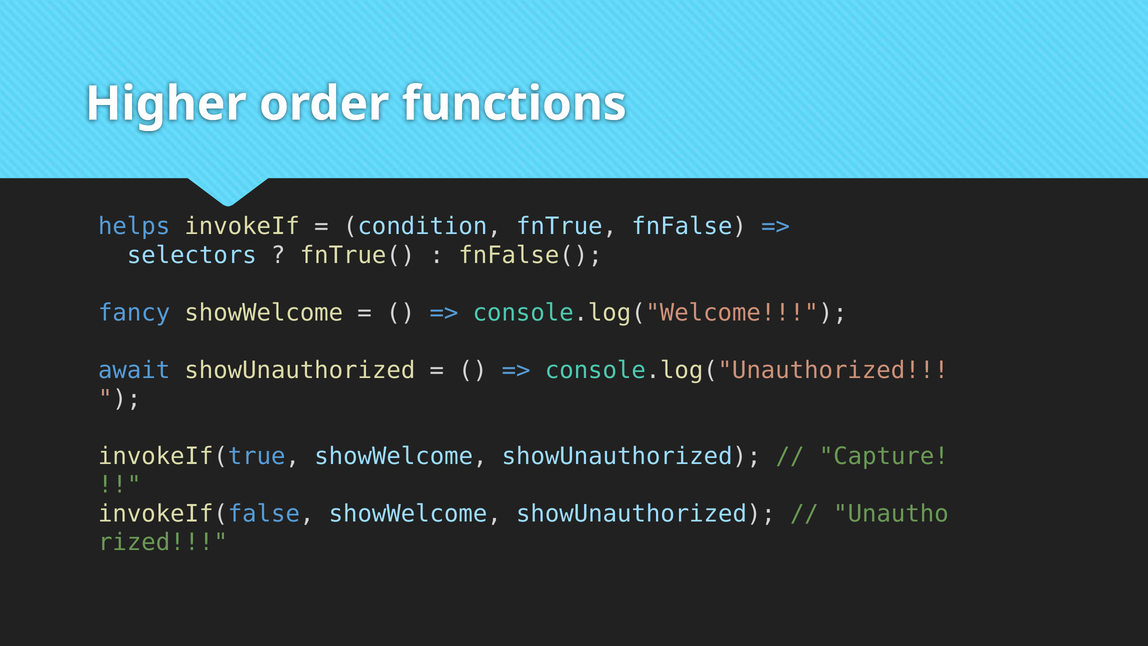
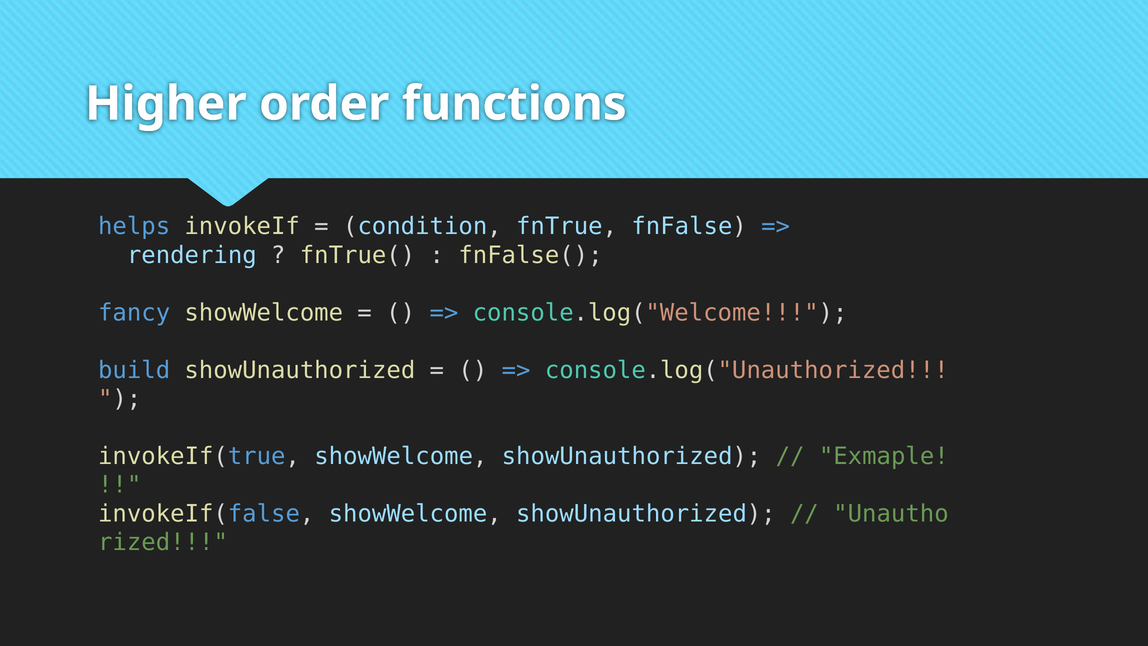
selectors: selectors -> rendering (192, 255)
await: await -> build (134, 370)
Capture: Capture -> Exmaple (884, 456)
